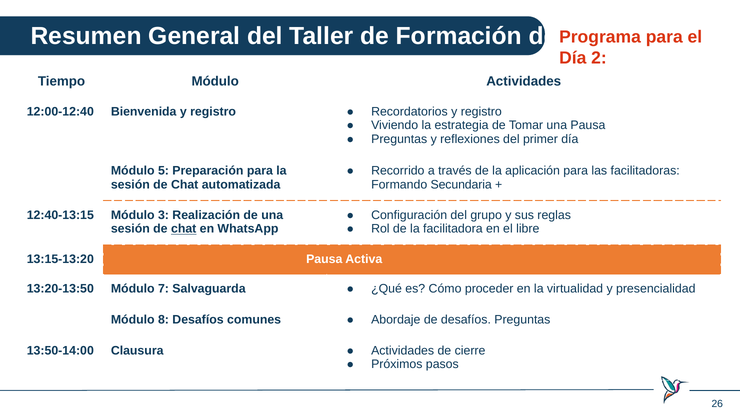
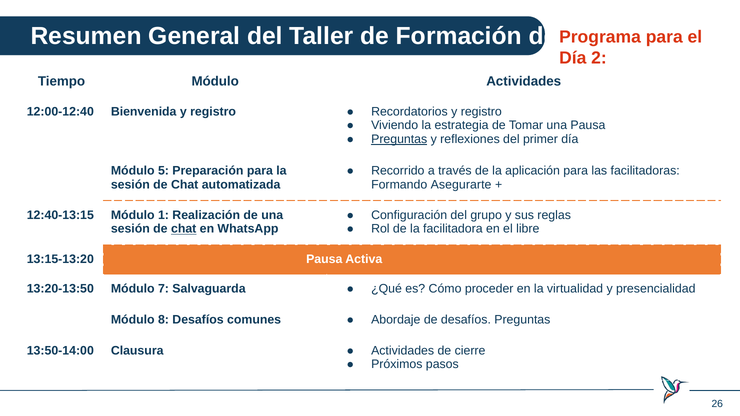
Preguntas underline: none -> present (399, 139)
Secundaria: Secundaria -> Asegurarte (461, 185)
3: 3 -> 1 (163, 215)
